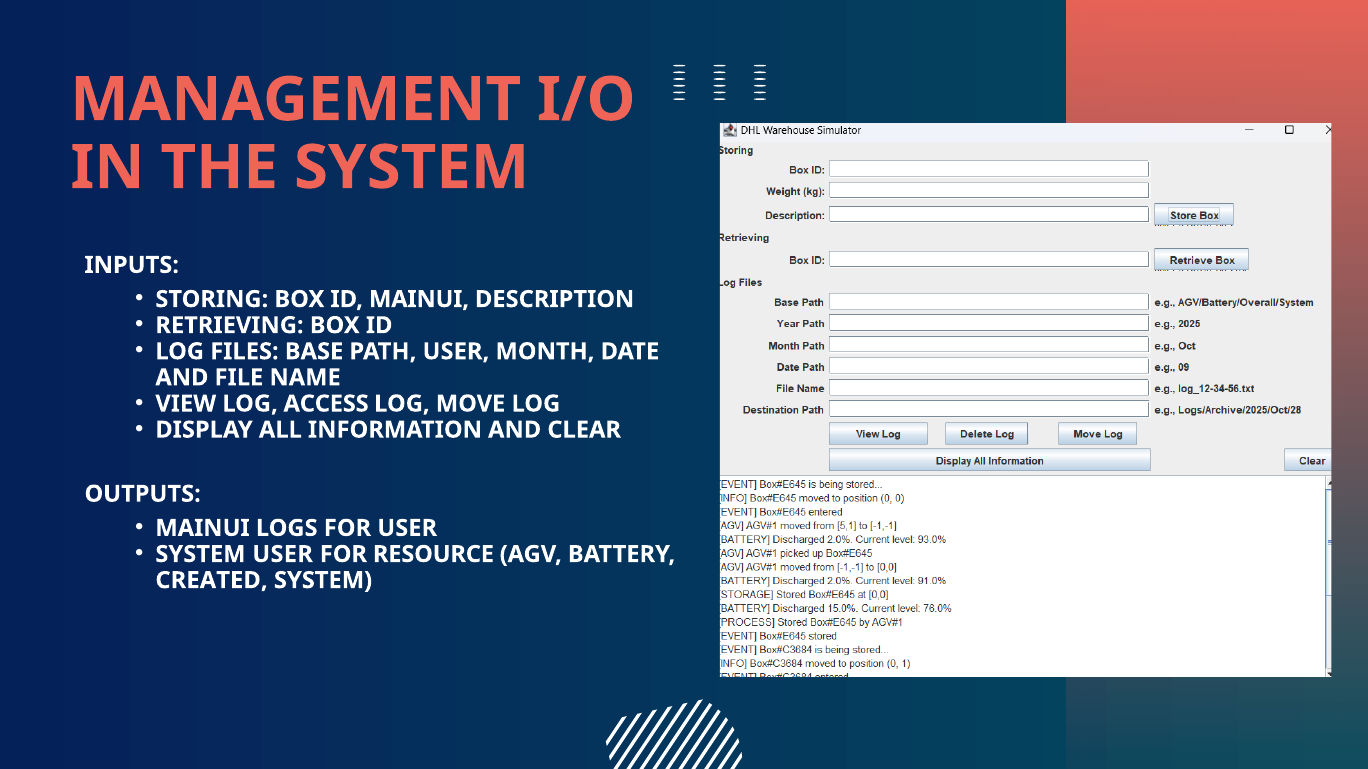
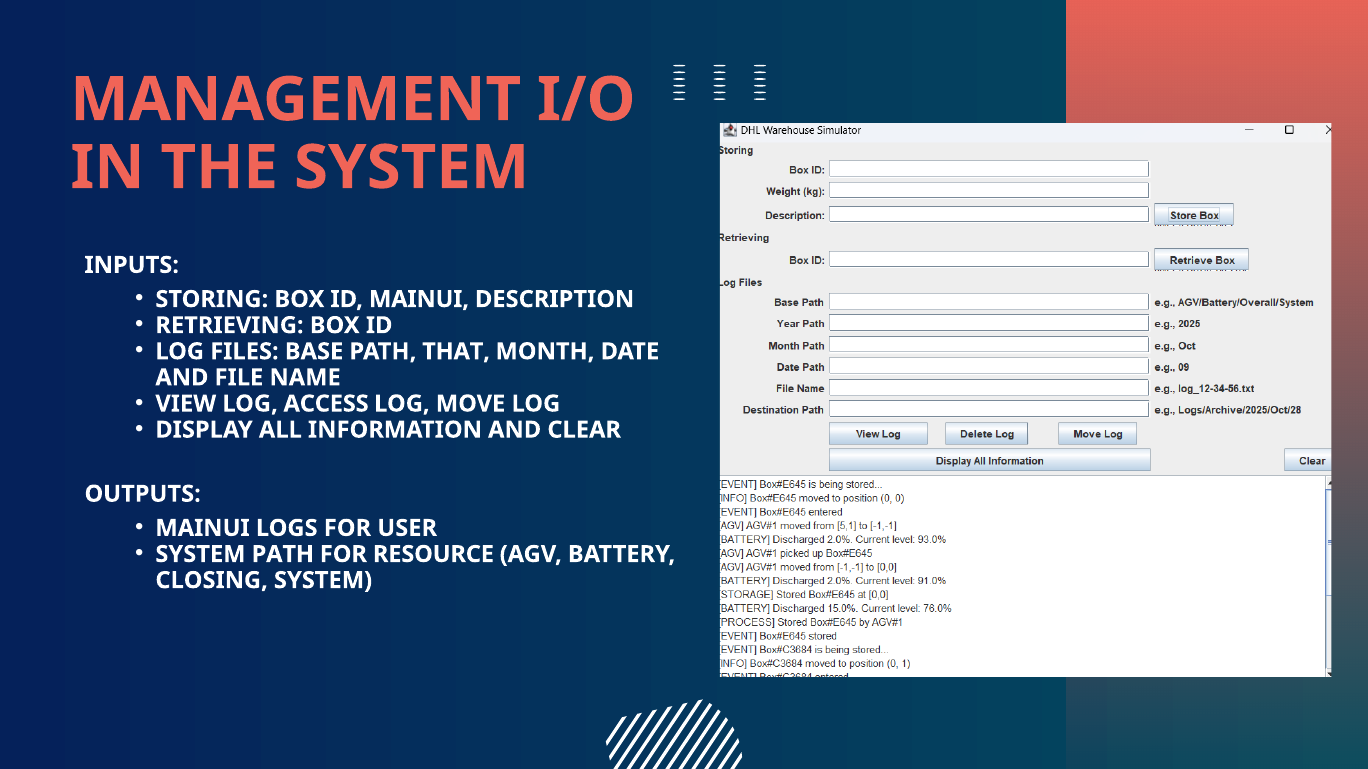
PATH USER: USER -> THAT (456, 352)
SYSTEM USER: USER -> PATH (283, 555)
CREATED: CREATED -> CLOSING (212, 581)
